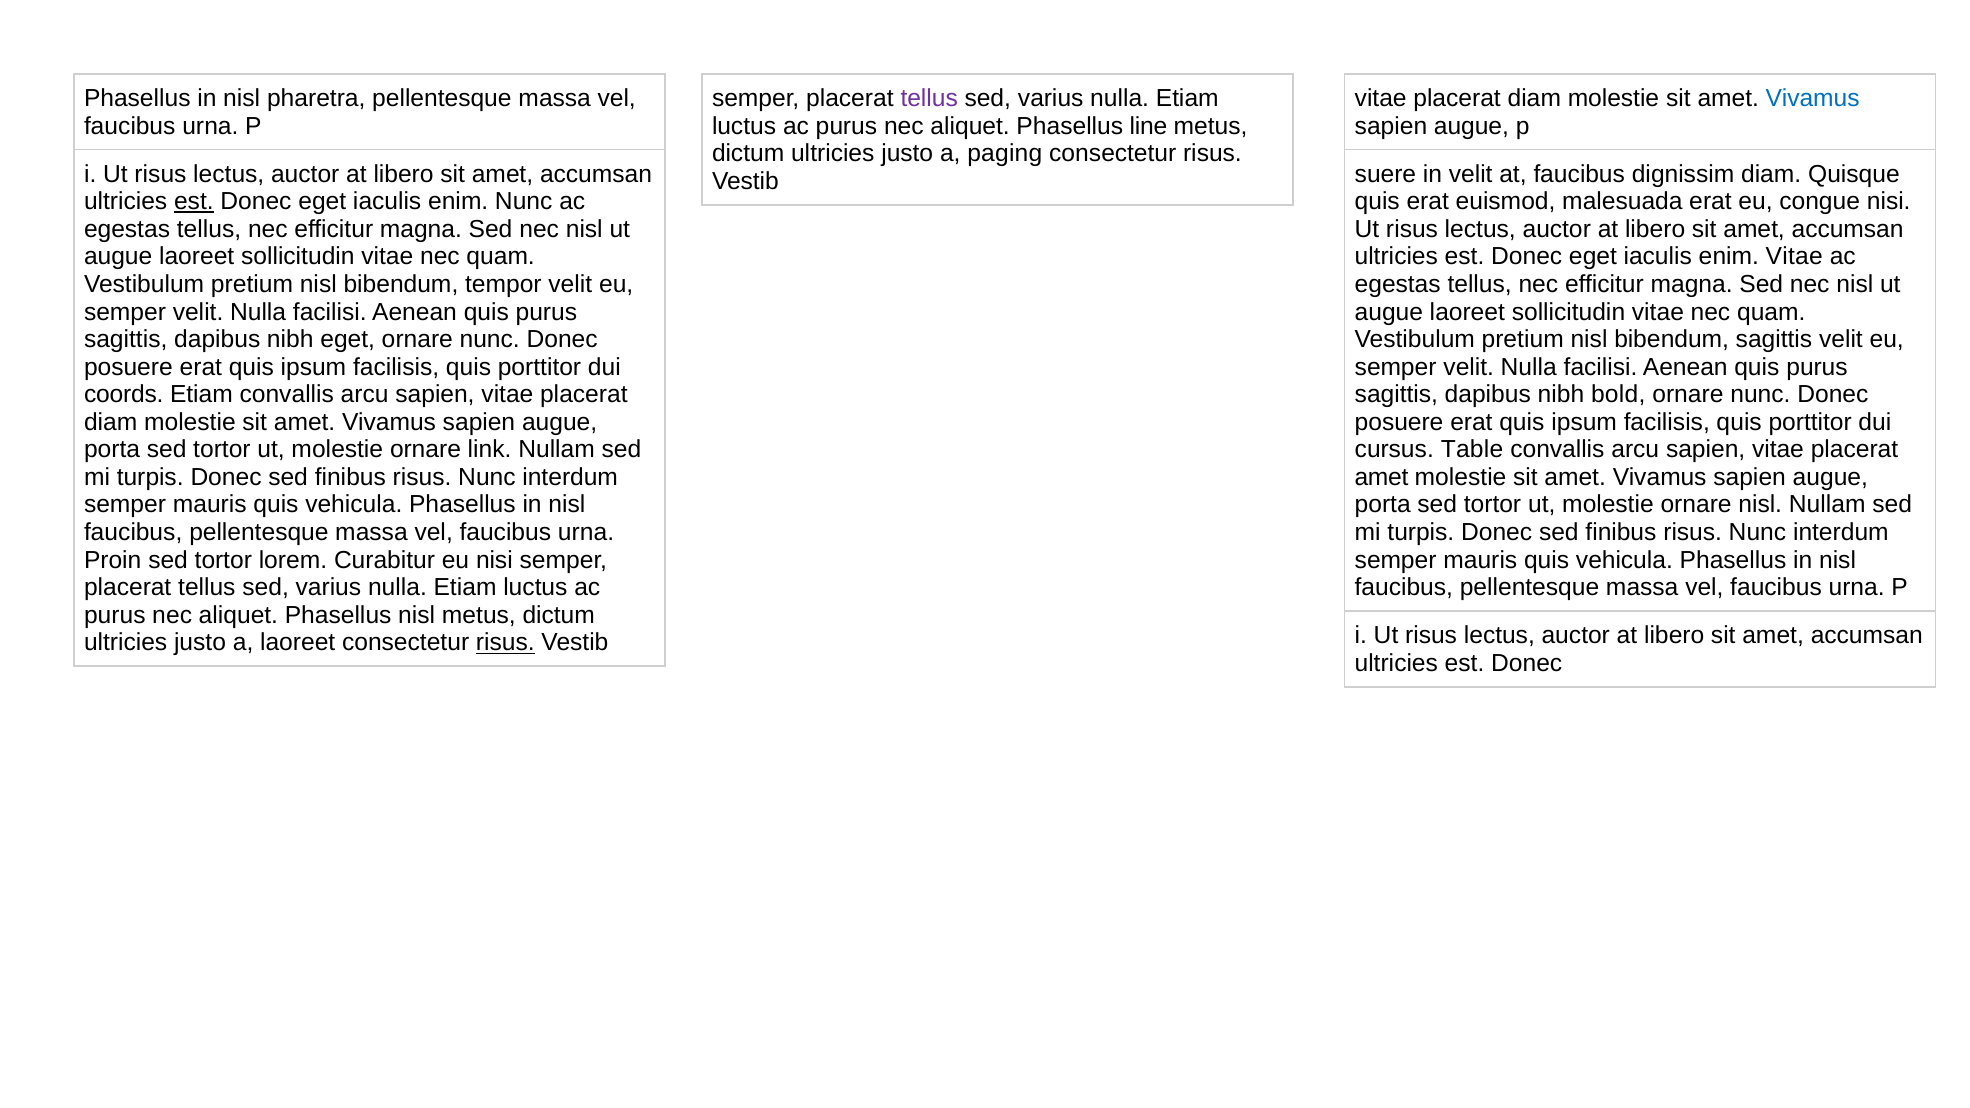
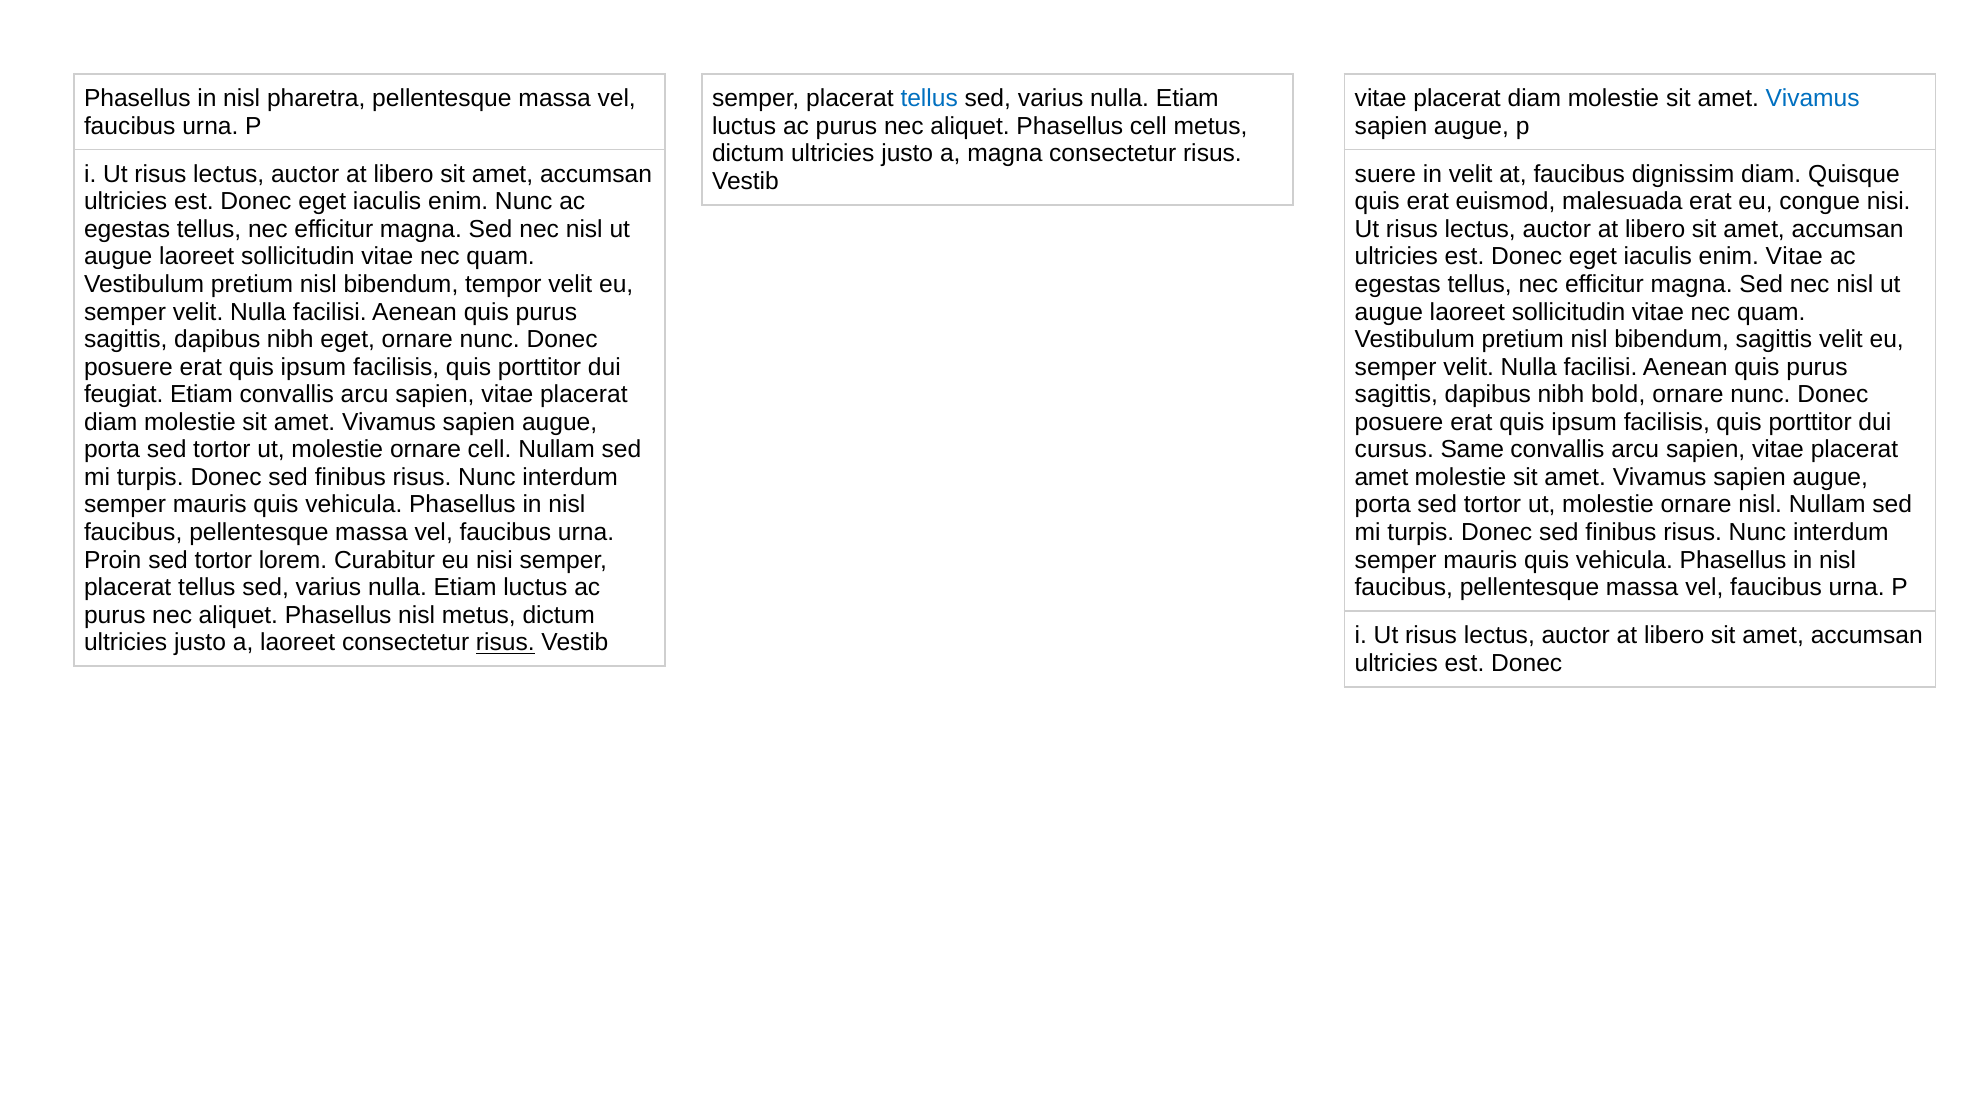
tellus colour: purple -> blue (929, 98)
Phasellus line: line -> cell (1148, 126)
a paging: paging -> magna (1005, 154)
est underline: present -> none (194, 202)
coords: coords -> feugiat (124, 395)
ornare link: link -> cell (490, 450)
Table: Table -> Same (1472, 450)
